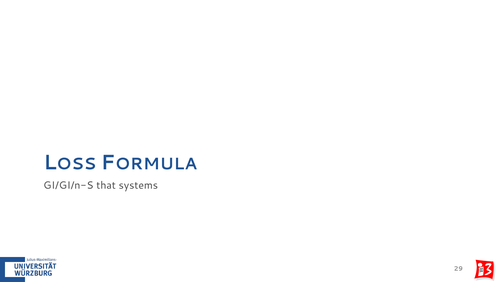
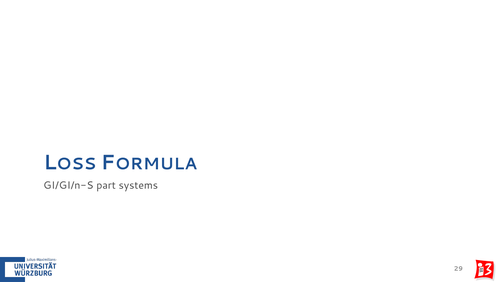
that: that -> part (106, 185)
